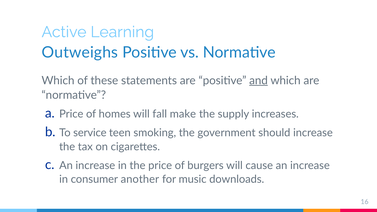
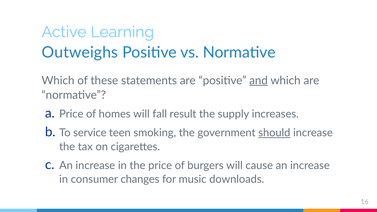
make: make -> result (183, 114)
should underline: none -> present (274, 133)
another: another -> changes (140, 179)
